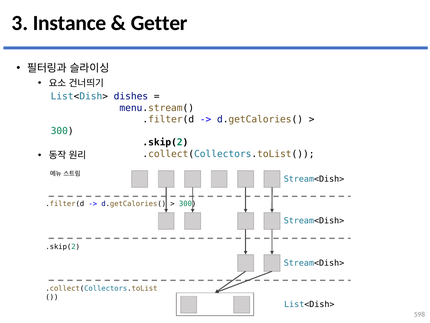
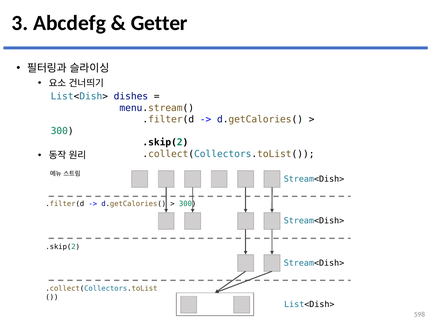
Instance: Instance -> Abcdefg (69, 23)
